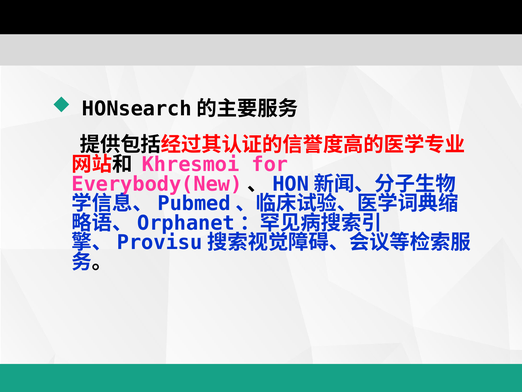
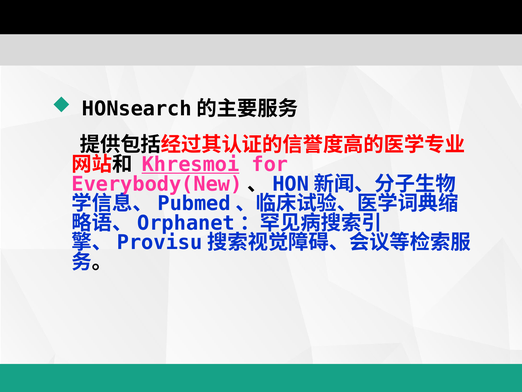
Khresmoi underline: none -> present (191, 164)
